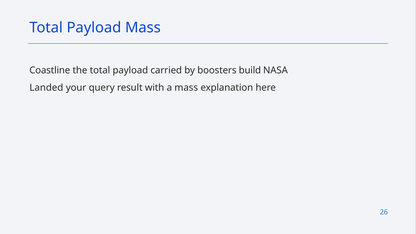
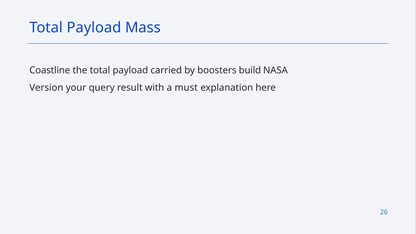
Landed: Landed -> Version (46, 88)
a mass: mass -> must (186, 88)
